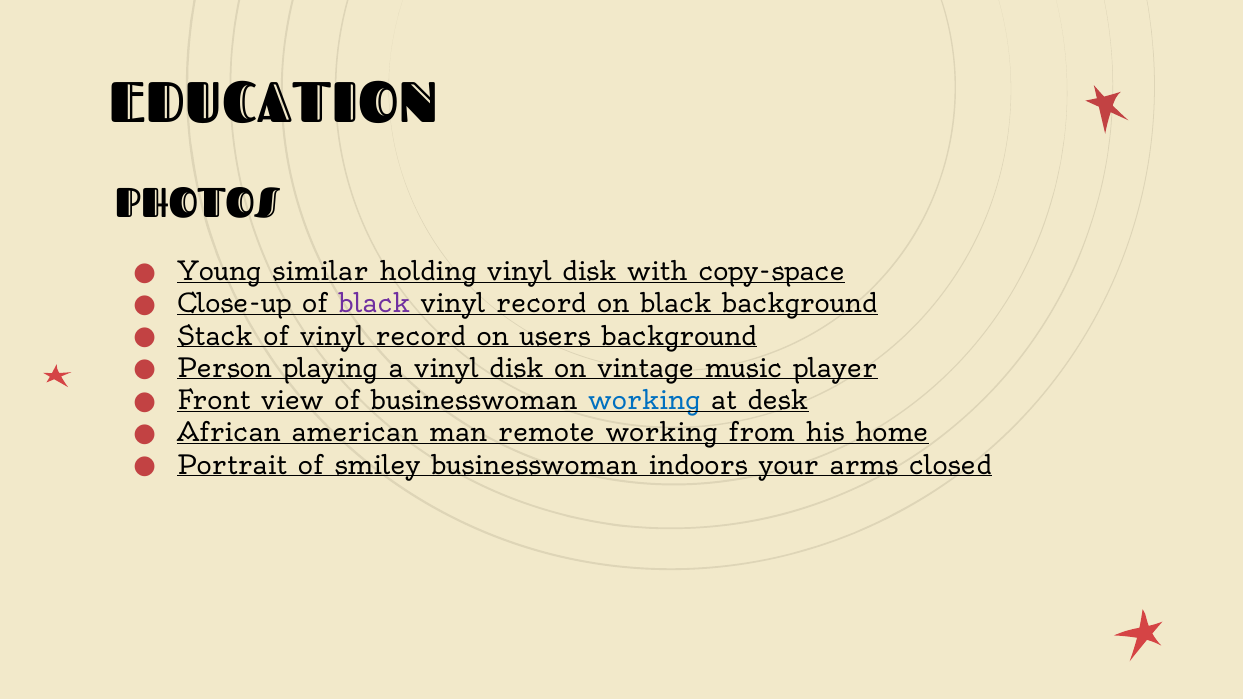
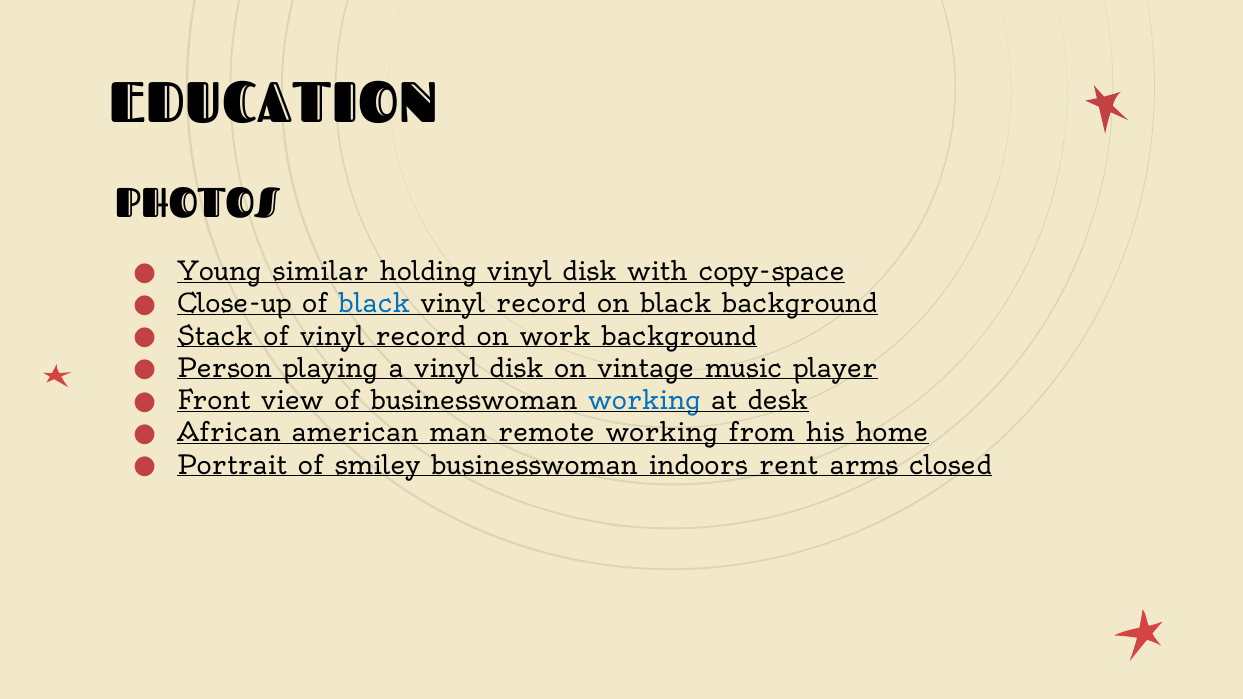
black colour: purple -> blue (374, 304)
users: users -> work (555, 337)
your: your -> rent (788, 466)
